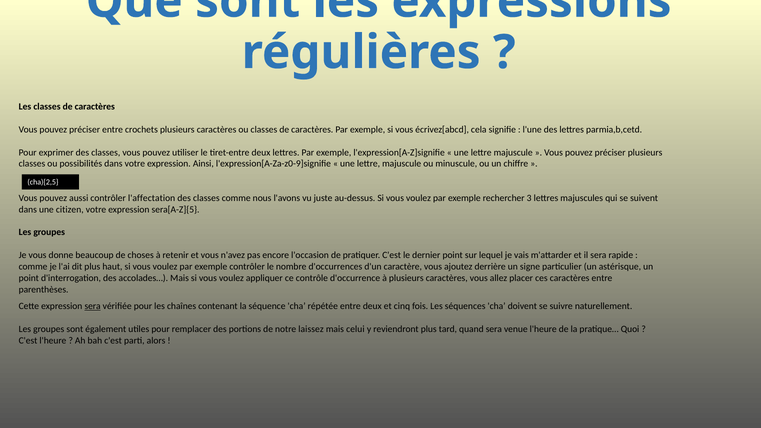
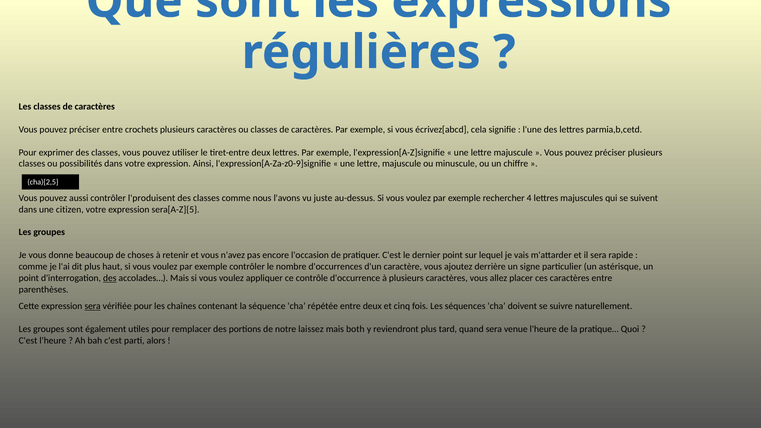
l'affectation: l'affectation -> l'produisent (152, 198)
3: 3 -> 4 (529, 198)
des underline: none -> present (110, 278)
celui: celui -> both (355, 329)
